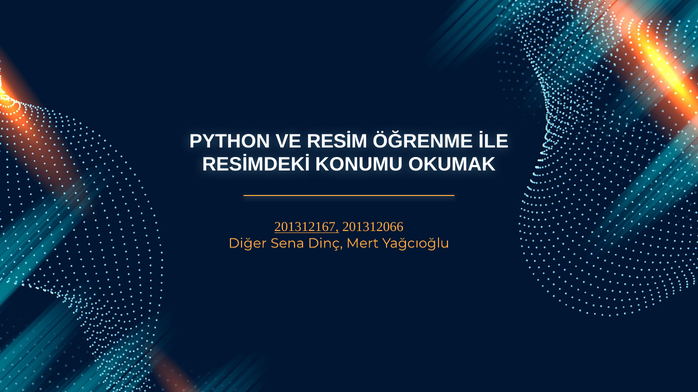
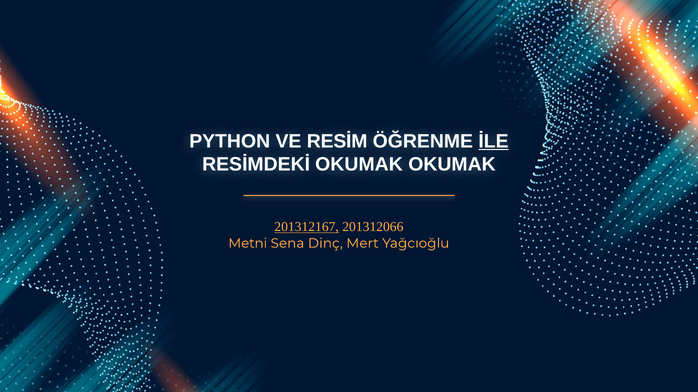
İLE underline: none -> present (494, 141)
RESİMDEKİ KONUMU: KONUMU -> OKUMAK (359, 165)
Diğer: Diğer -> Metni (248, 244)
